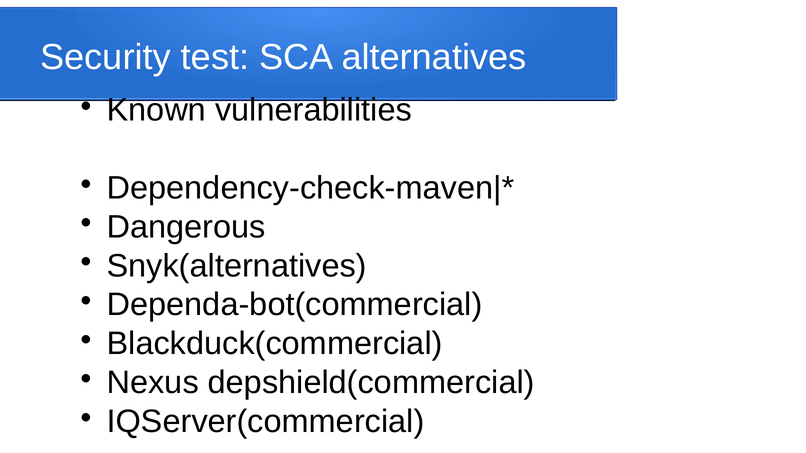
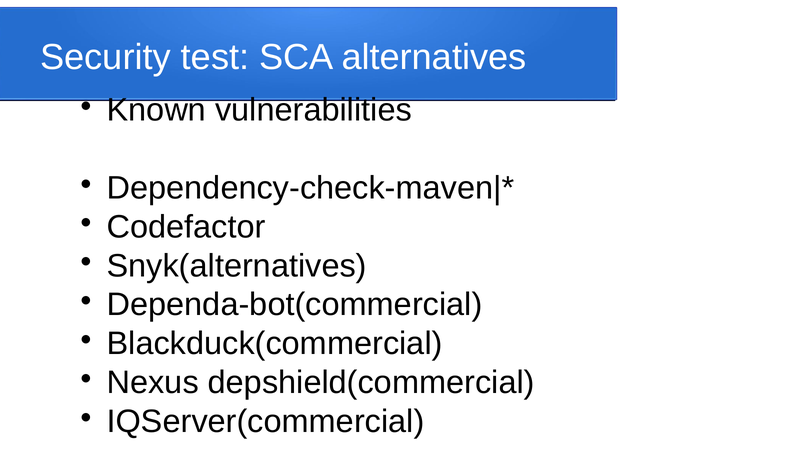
Dangerous: Dangerous -> Codefactor (186, 227)
